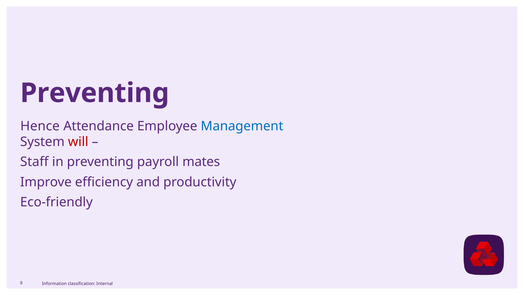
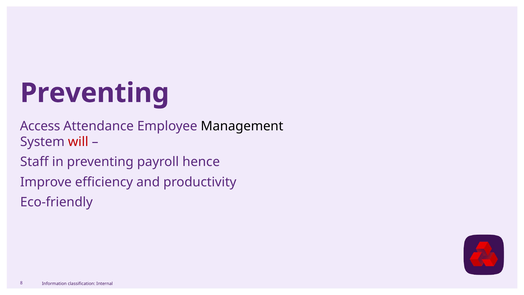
Hence: Hence -> Access (40, 126)
Management colour: blue -> black (242, 126)
mates: mates -> hence (201, 162)
